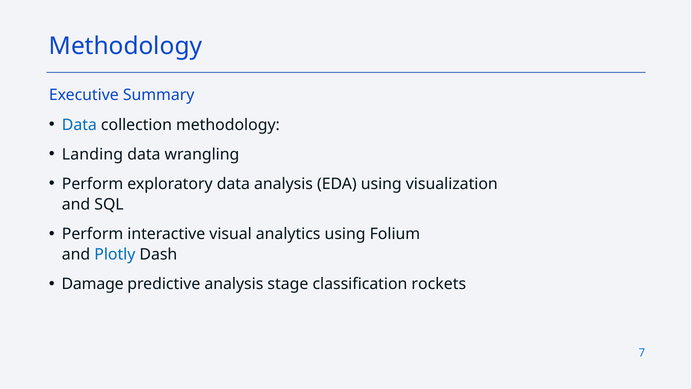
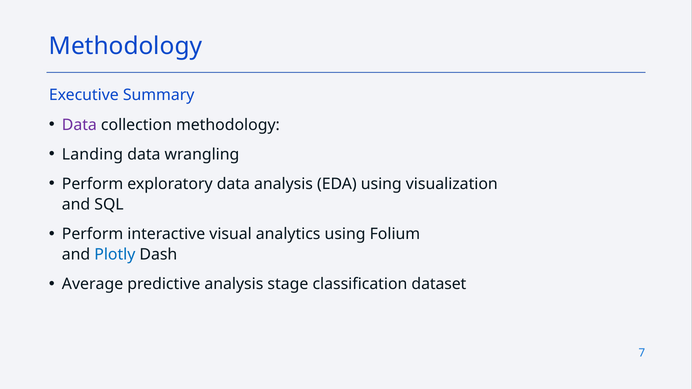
Data colour: blue -> purple (79, 125)
Damage: Damage -> Average (93, 284)
rockets: rockets -> dataset (439, 284)
